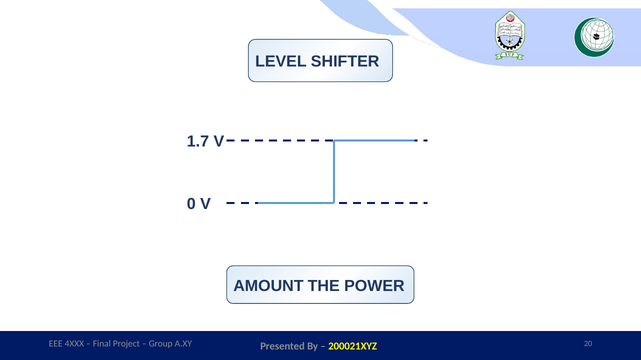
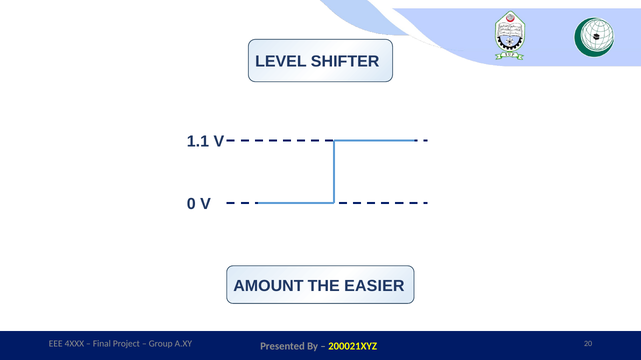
1.7: 1.7 -> 1.1 (198, 142)
POWER: POWER -> EASIER (374, 286)
